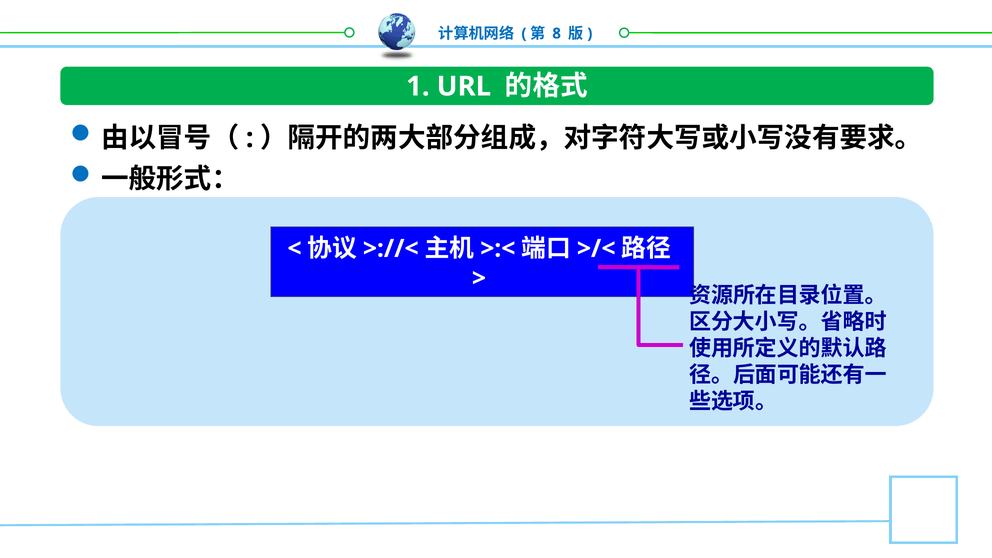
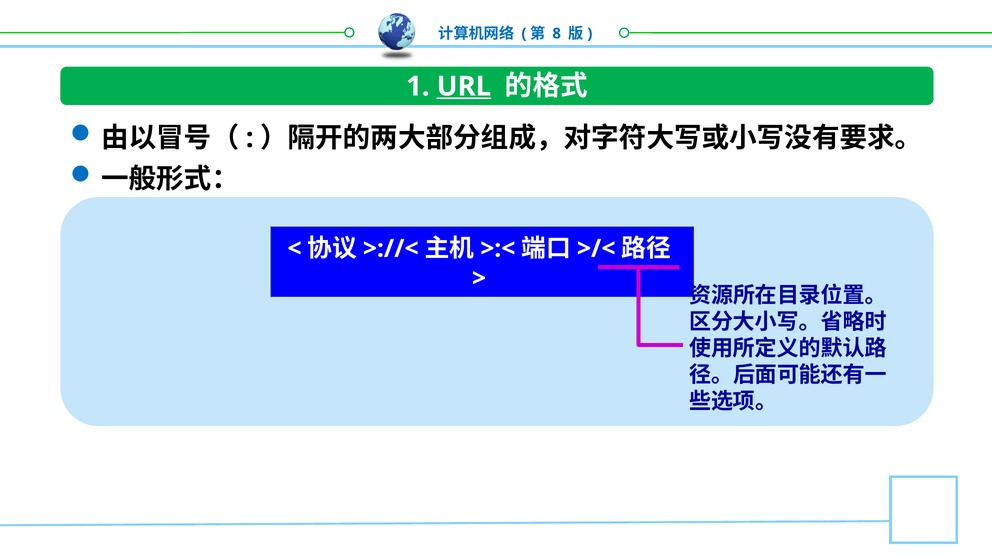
URL underline: none -> present (464, 86)
